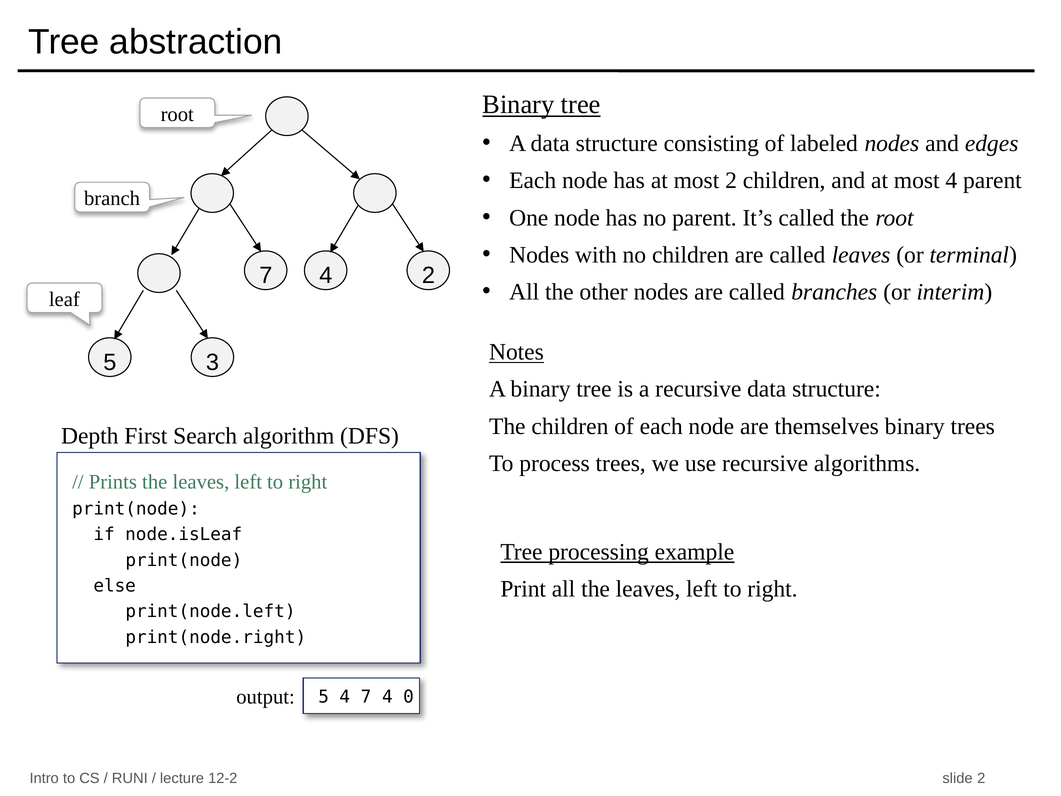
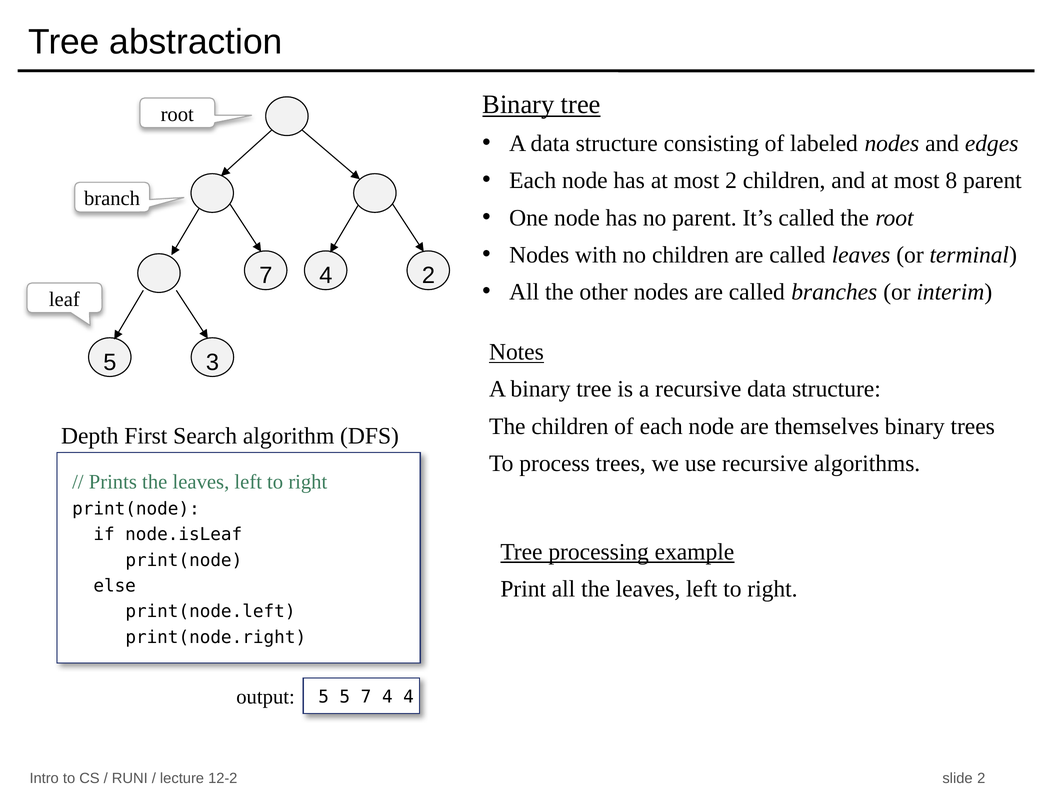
most 4: 4 -> 8 (951, 181)
5 4: 4 -> 5 (345, 697)
4 0: 0 -> 4 (409, 697)
